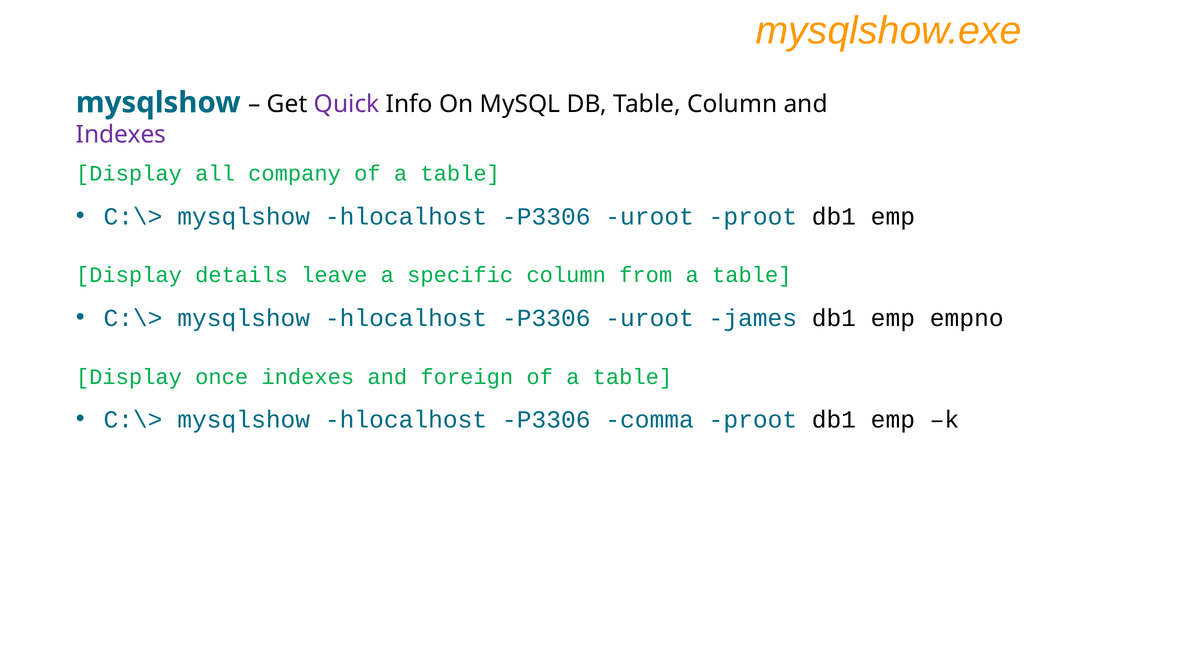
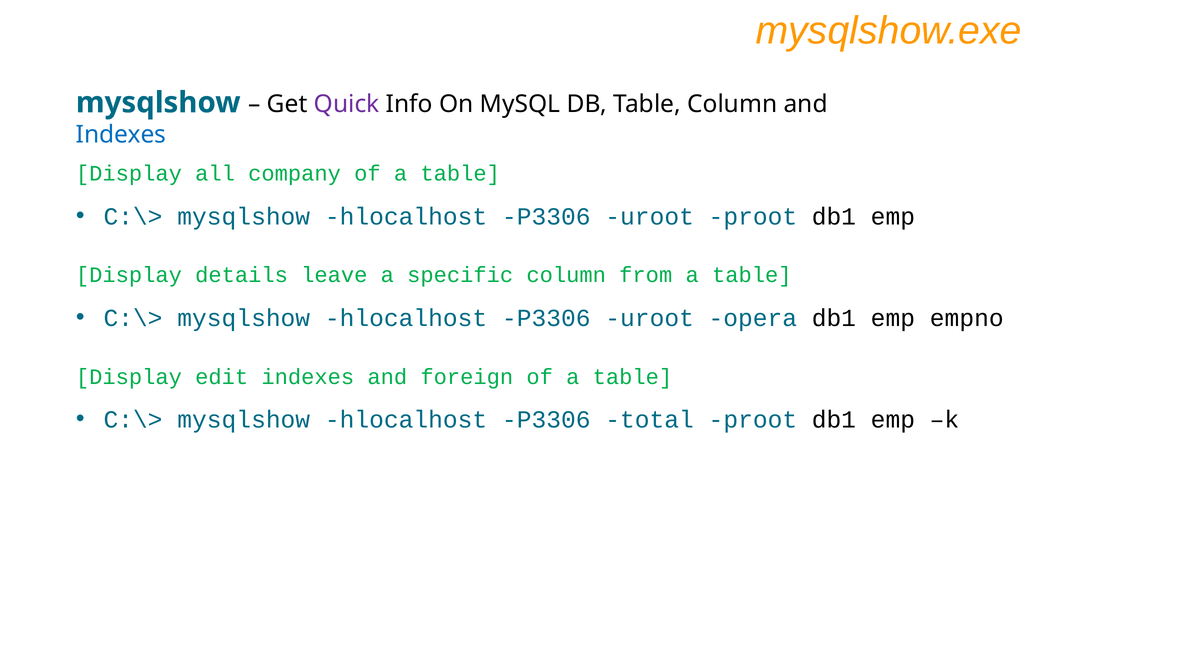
Indexes colour: purple -> blue (121, 135)
james: james -> opera (753, 318)
once: once -> edit (222, 377)
comma: comma -> total (650, 419)
